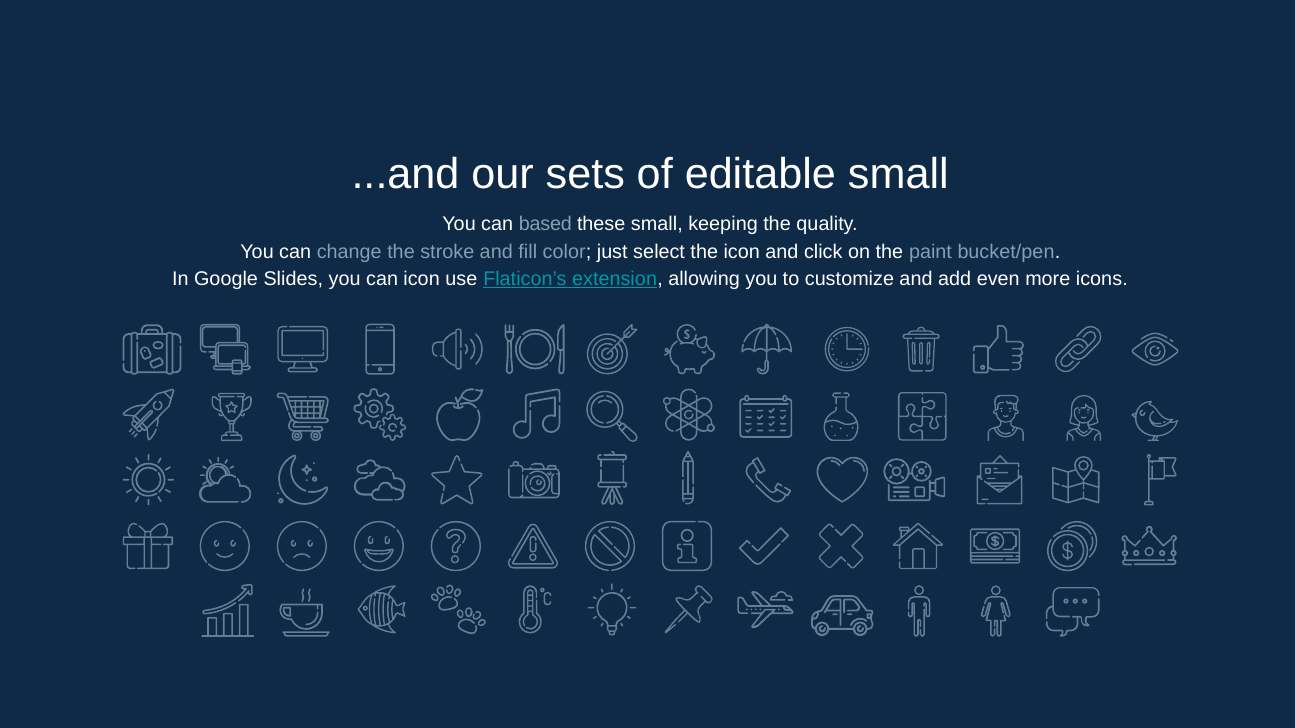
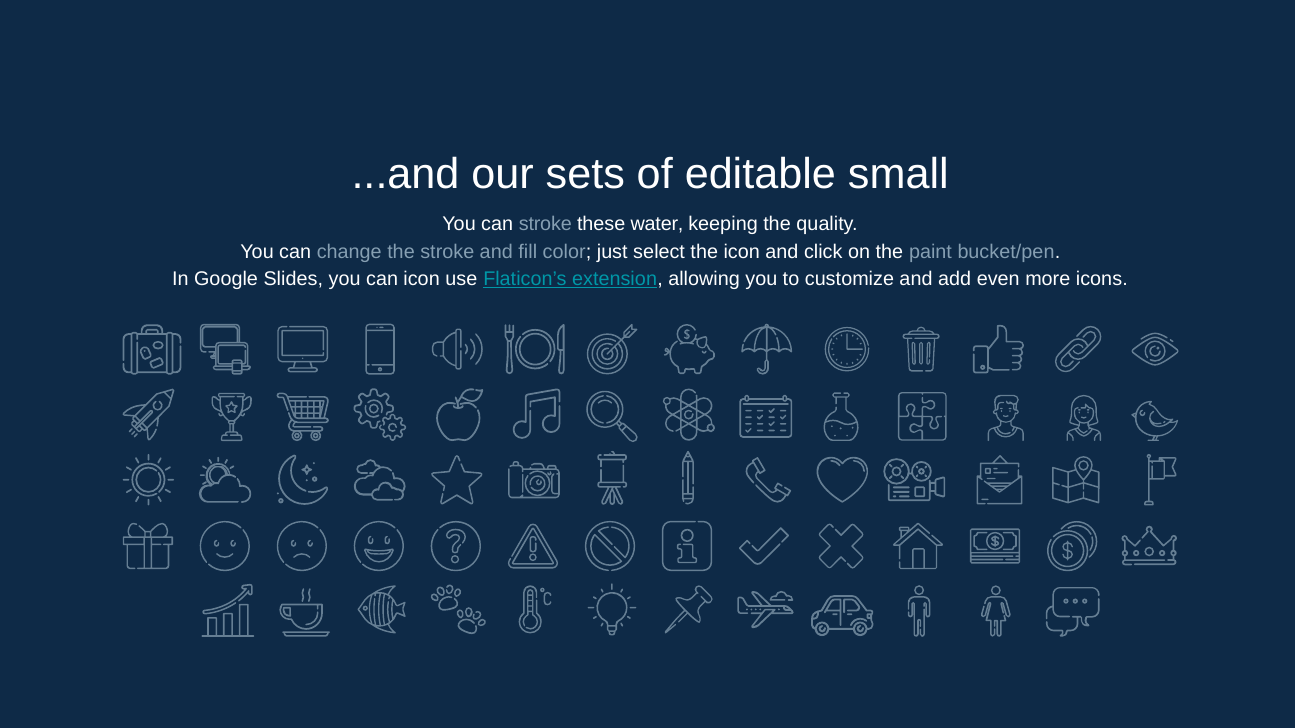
can based: based -> stroke (545, 224)
these small: small -> water (657, 224)
